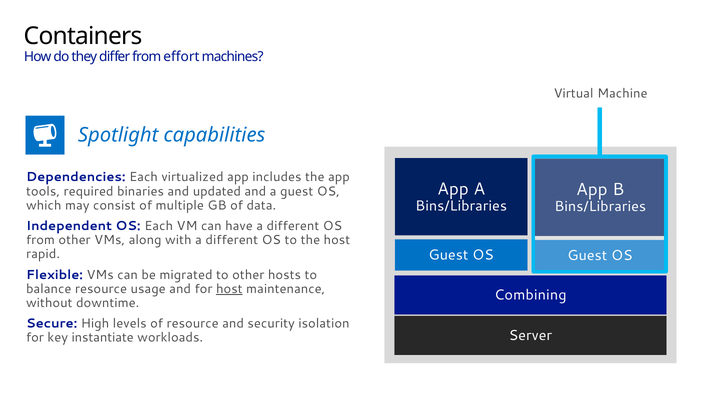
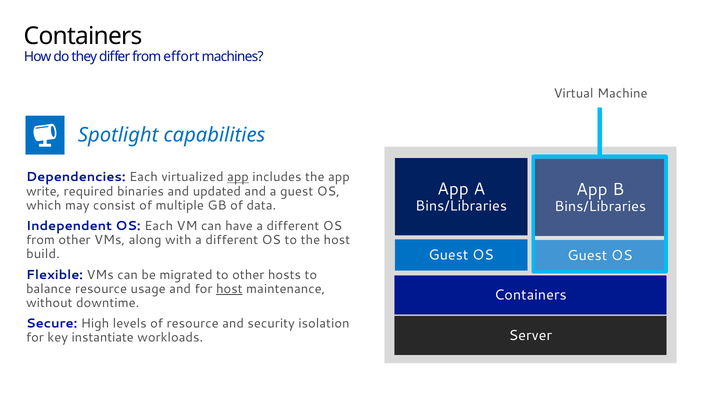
app underline: none -> present (238, 177)
tools: tools -> write (43, 191)
rapid: rapid -> build (43, 254)
Combining: Combining -> Containers (530, 295)
